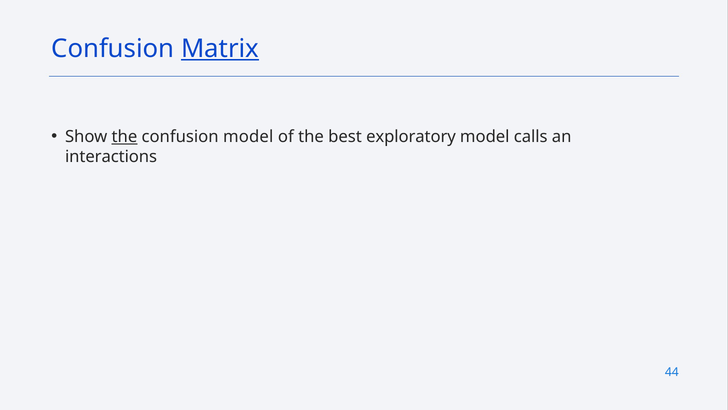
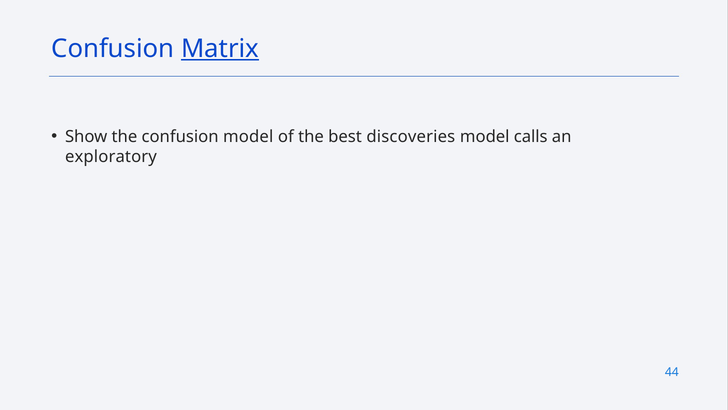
the underline: present -> none (124, 137)
exploratory: exploratory -> discoveries (411, 137)
interactions: interactions -> exploratory (111, 157)
